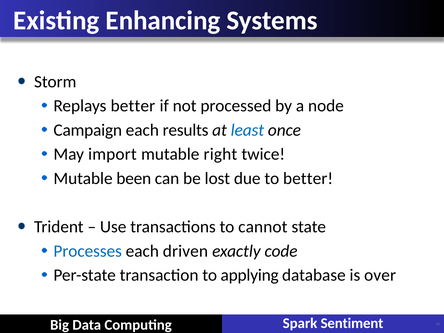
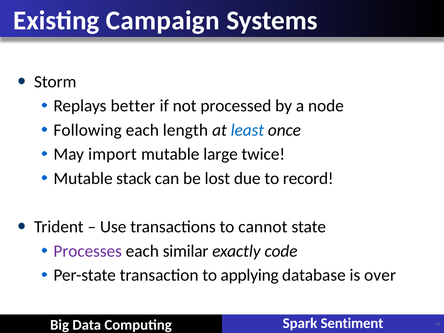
Enhancing: Enhancing -> Campaign (163, 20)
Campaign: Campaign -> Following (88, 130)
results: results -> length (185, 130)
right: right -> large (221, 154)
been: been -> stack (134, 178)
to better: better -> record (308, 178)
Processes colour: blue -> purple (88, 251)
driven: driven -> similar (186, 251)
